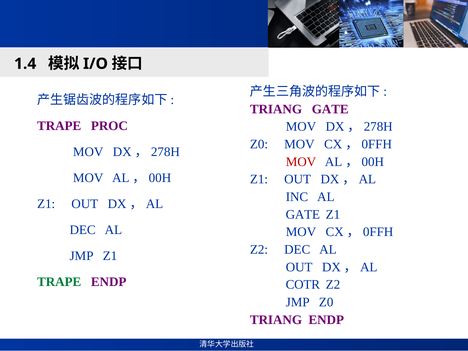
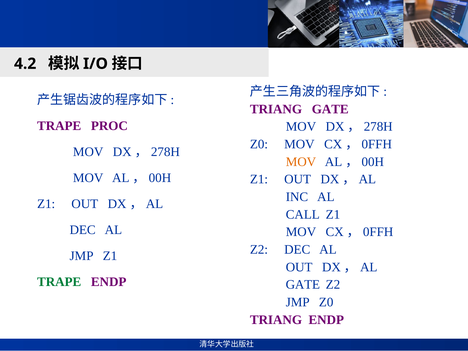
1.4: 1.4 -> 4.2 (25, 64)
MOV colour: red -> orange (301, 162)
GATE: GATE -> CALL (303, 214)
COTR: COTR -> GATE (303, 285)
